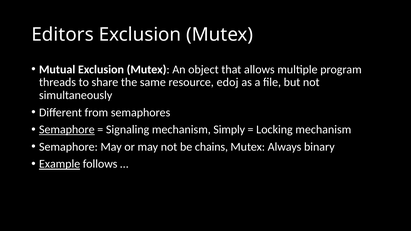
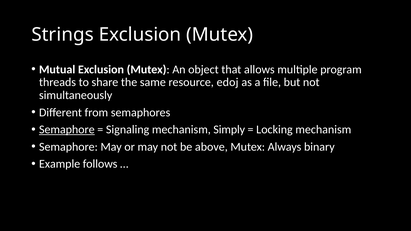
Editors: Editors -> Strings (63, 35)
chains: chains -> above (211, 147)
Example underline: present -> none (60, 164)
